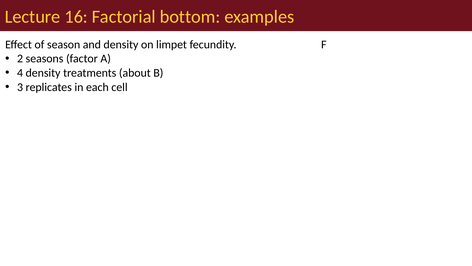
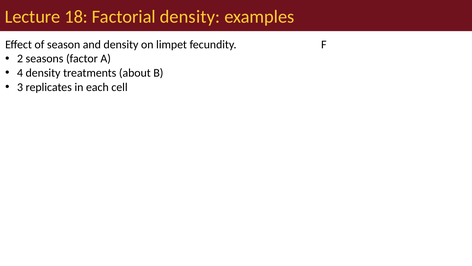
16: 16 -> 18 (76, 17)
Factorial bottom: bottom -> density (190, 17)
